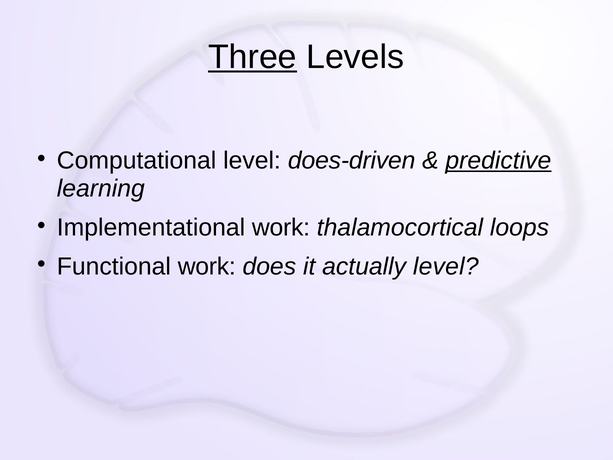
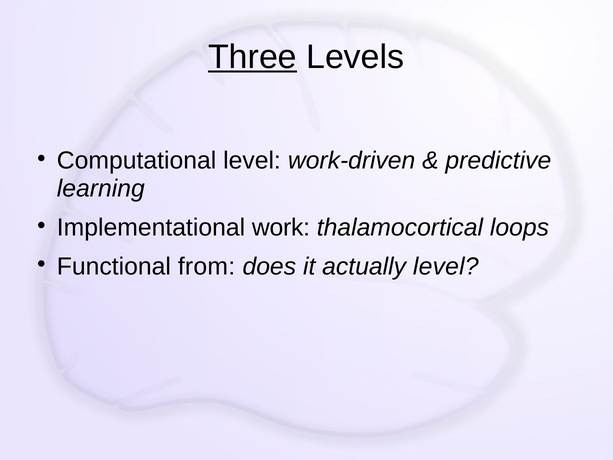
does-driven: does-driven -> work-driven (352, 161)
predictive underline: present -> none (498, 161)
Functional work: work -> from (207, 266)
